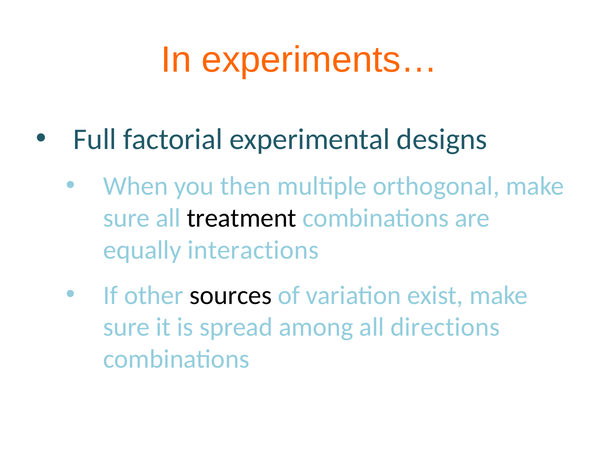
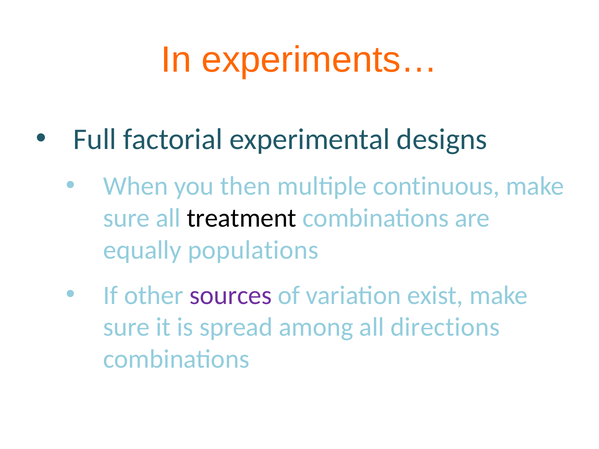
orthogonal: orthogonal -> continuous (436, 186)
interactions: interactions -> populations (253, 250)
sources colour: black -> purple (231, 295)
